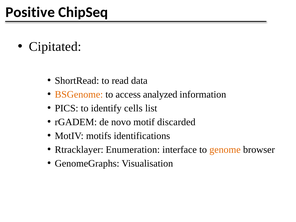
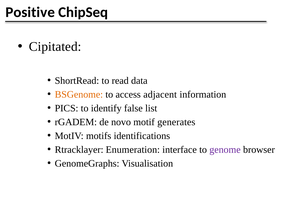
analyzed: analyzed -> adjacent (160, 94)
cells: cells -> false (133, 108)
discarded: discarded -> generates (176, 122)
genome colour: orange -> purple (225, 150)
